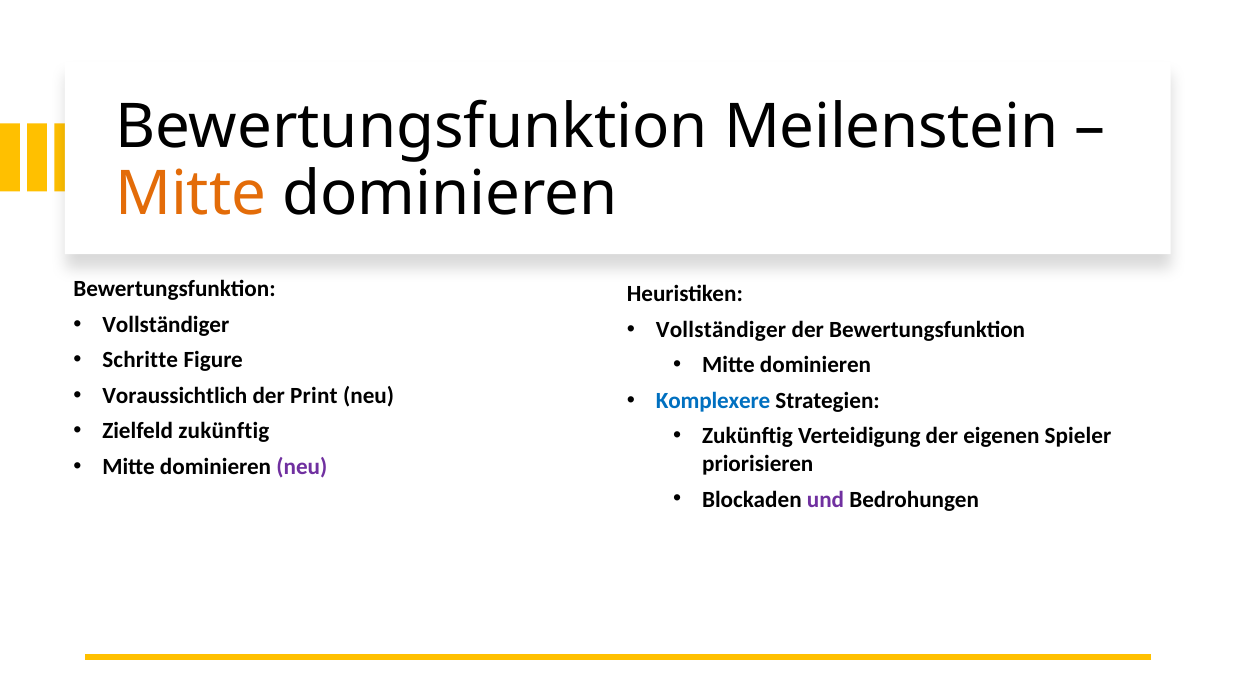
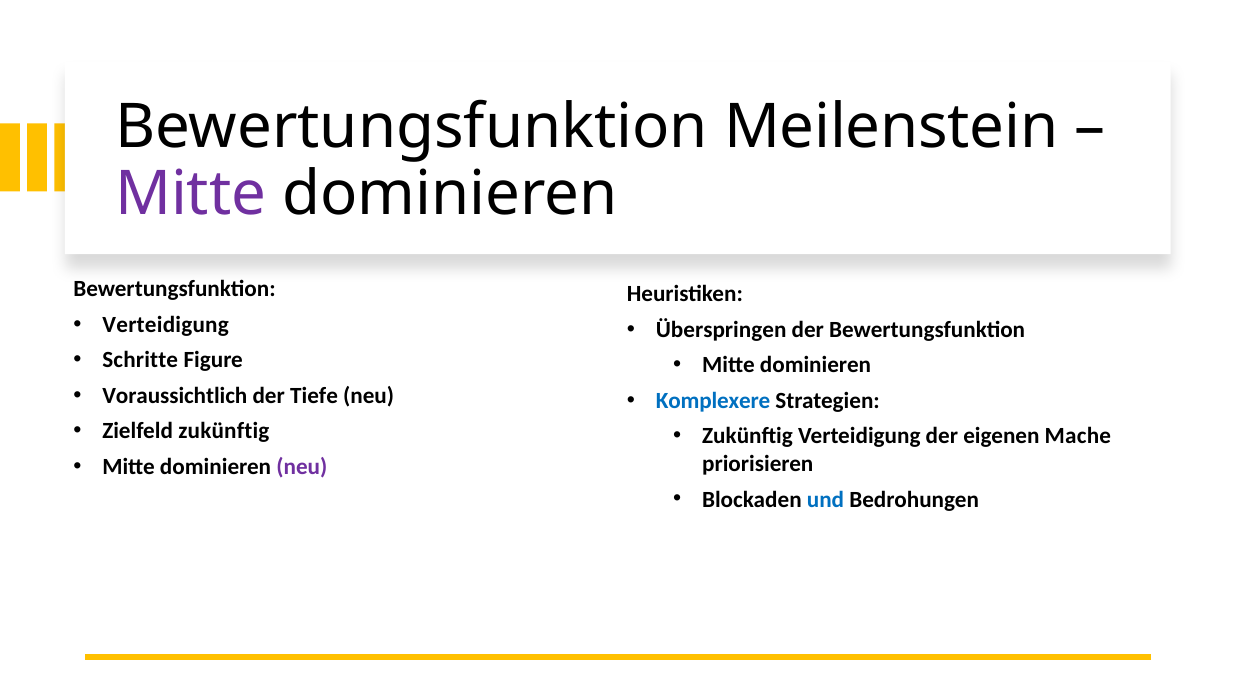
Mitte colour: orange -> purple (191, 194)
Vollständiger: Vollständiger -> Verteidigung (166, 325)
Vollständiger: Vollständiger -> Überspringen (721, 330)
Print: Print -> Tiefe (314, 396)
Spieler: Spieler -> Mache (1078, 436)
und colour: purple -> blue (825, 500)
